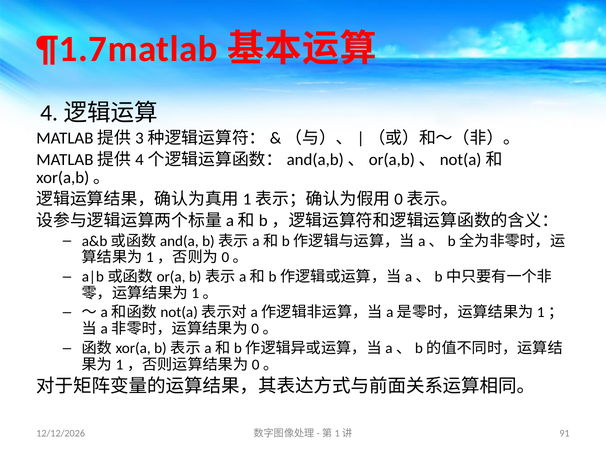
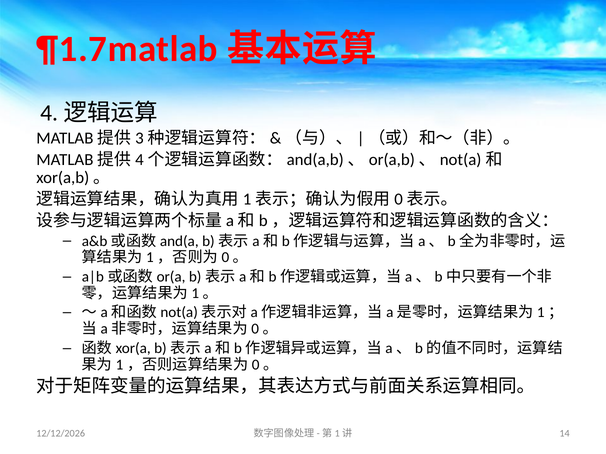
91: 91 -> 14 (565, 434)
